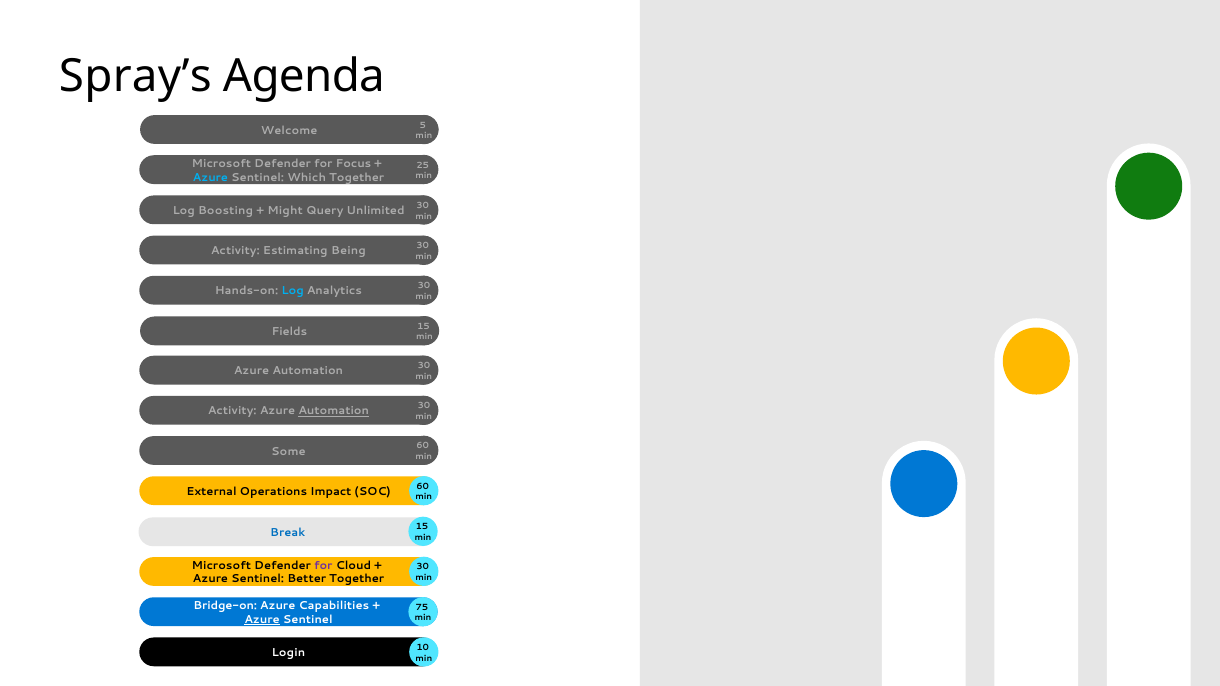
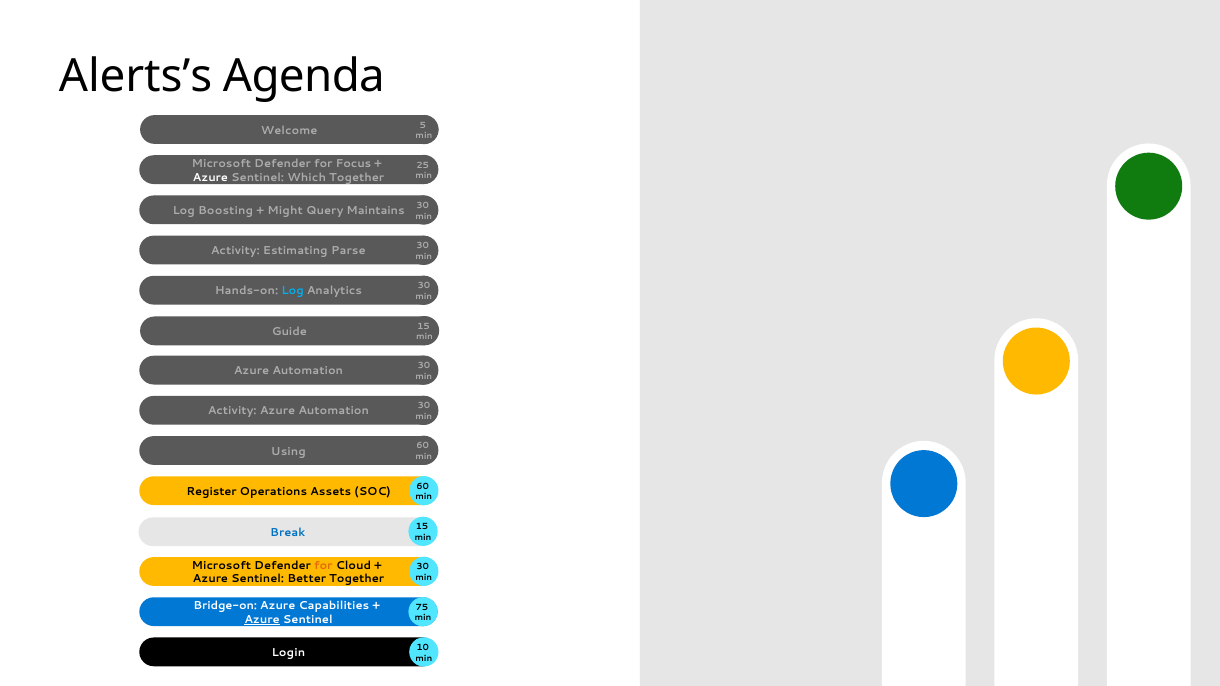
Spray’s: Spray’s -> Alerts’s (136, 76)
Azure colour: light blue -> white (210, 177)
Unlimited: Unlimited -> Maintains (376, 211)
Being: Being -> Parse (348, 251)
Fields: Fields -> Guide (289, 332)
Automation underline: present -> none (334, 411)
Some: Some -> Using (288, 451)
External: External -> Register (212, 492)
Impact: Impact -> Assets (331, 492)
for colour: purple -> orange (323, 566)
